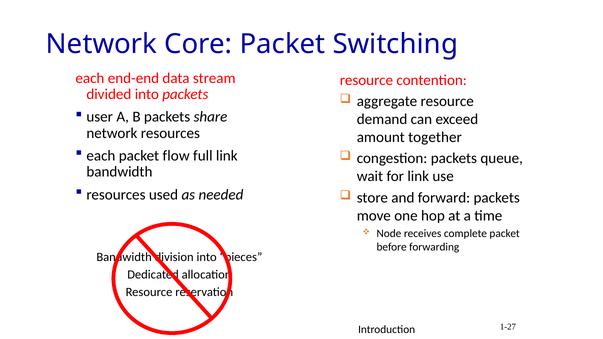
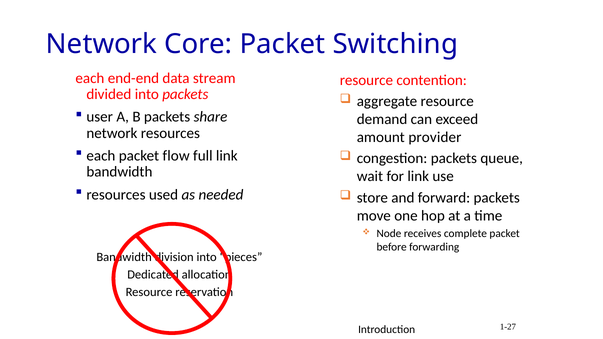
together: together -> provider (435, 137)
